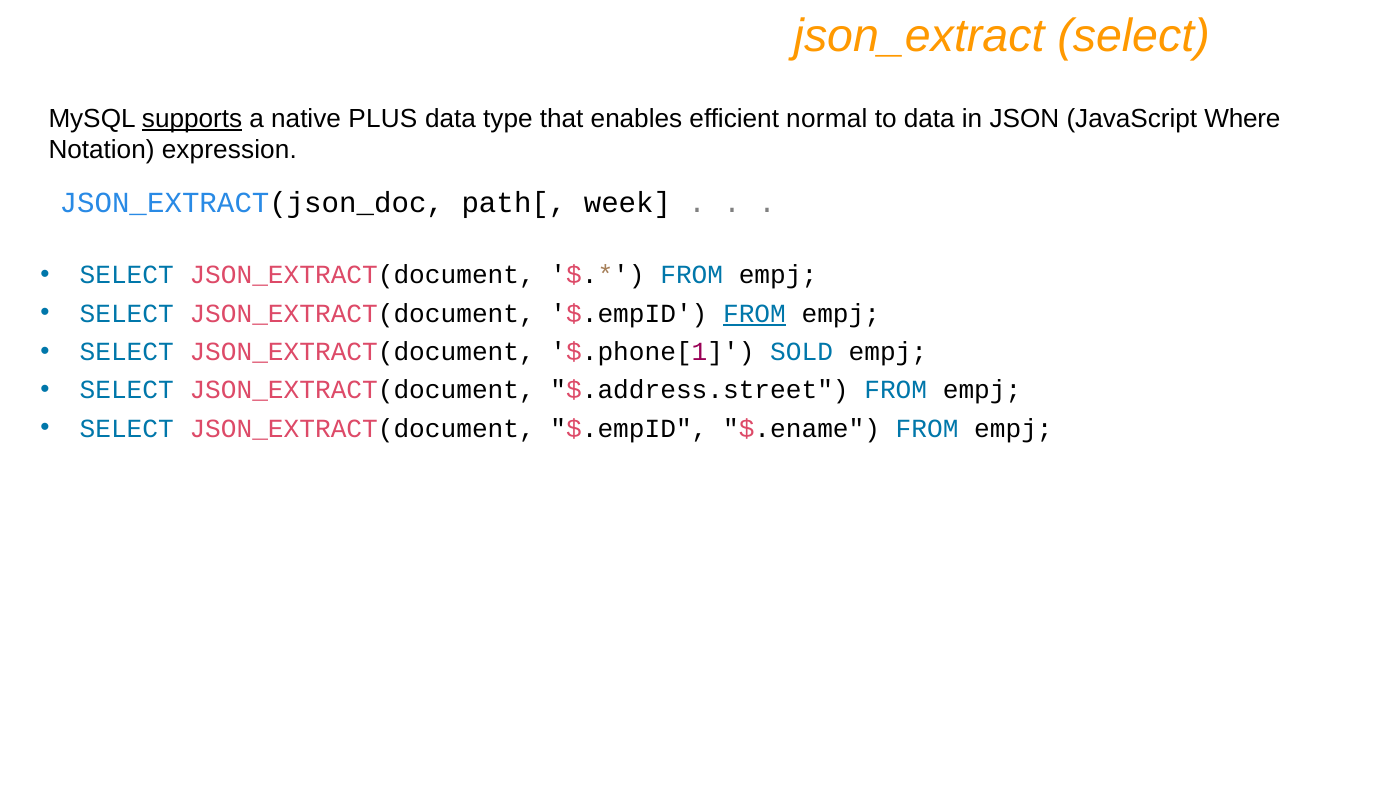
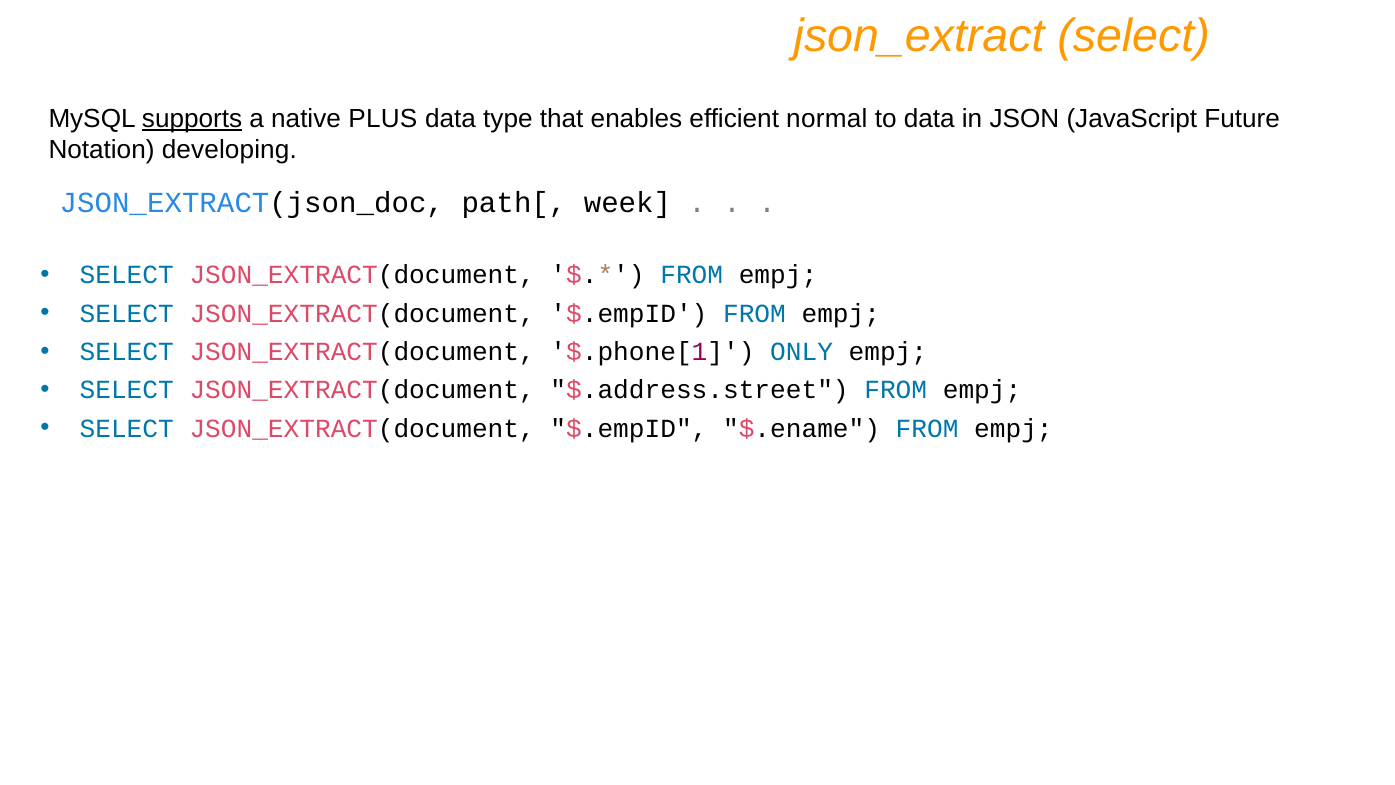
Where: Where -> Future (1242, 119)
expression: expression -> developing (229, 150)
FROM underline: present -> none (754, 313)
SOLD: SOLD -> ONLY (802, 352)
